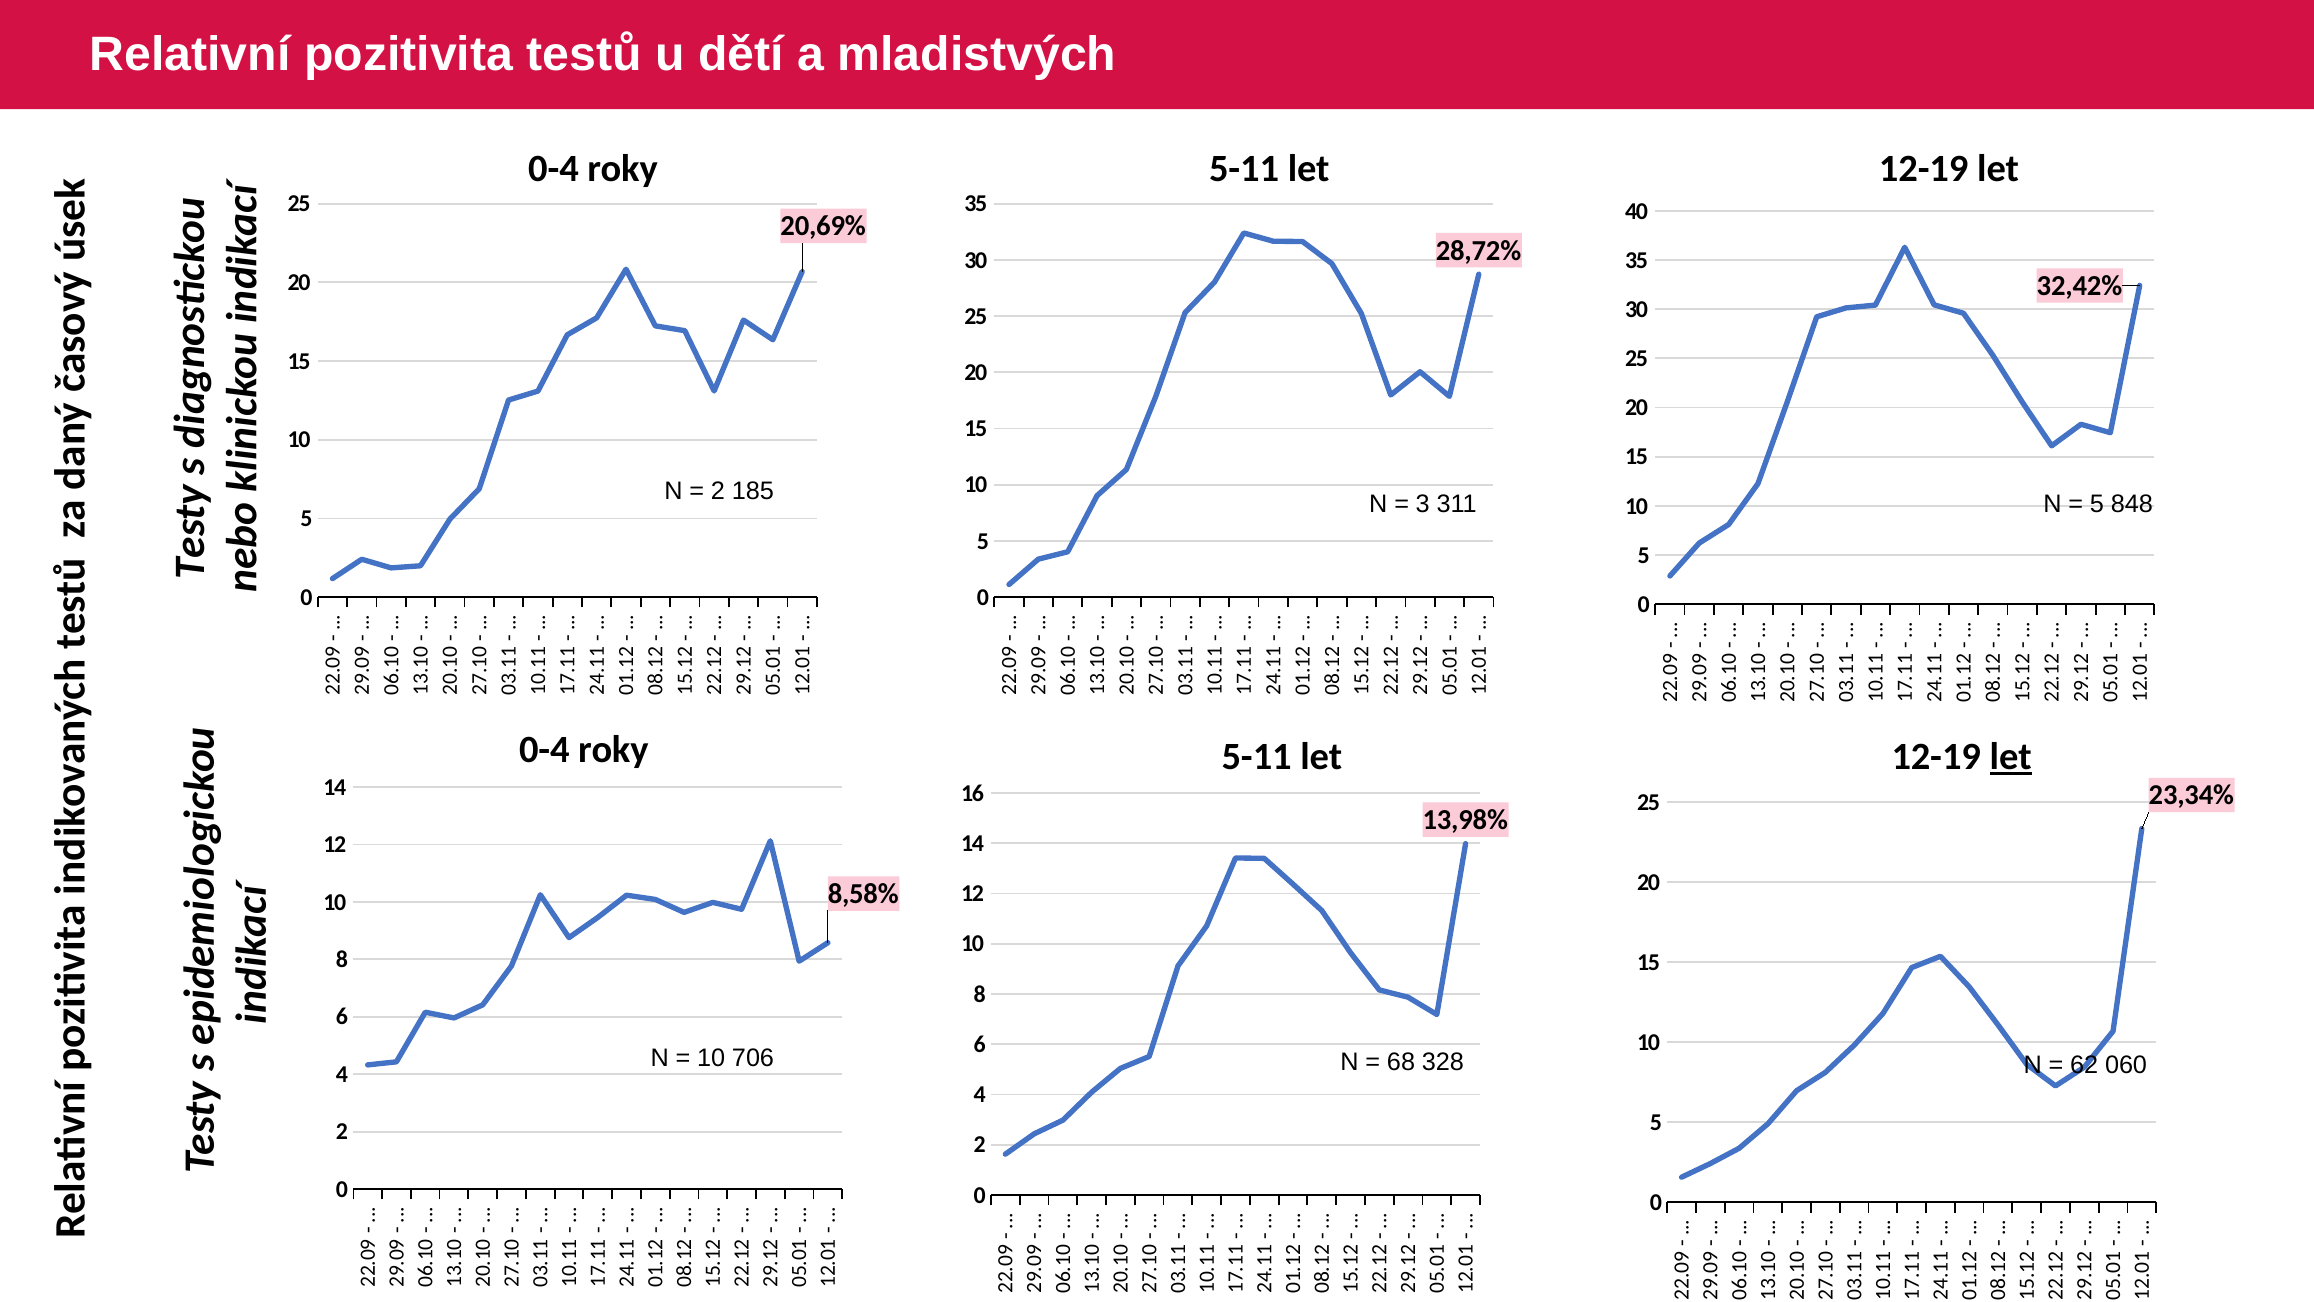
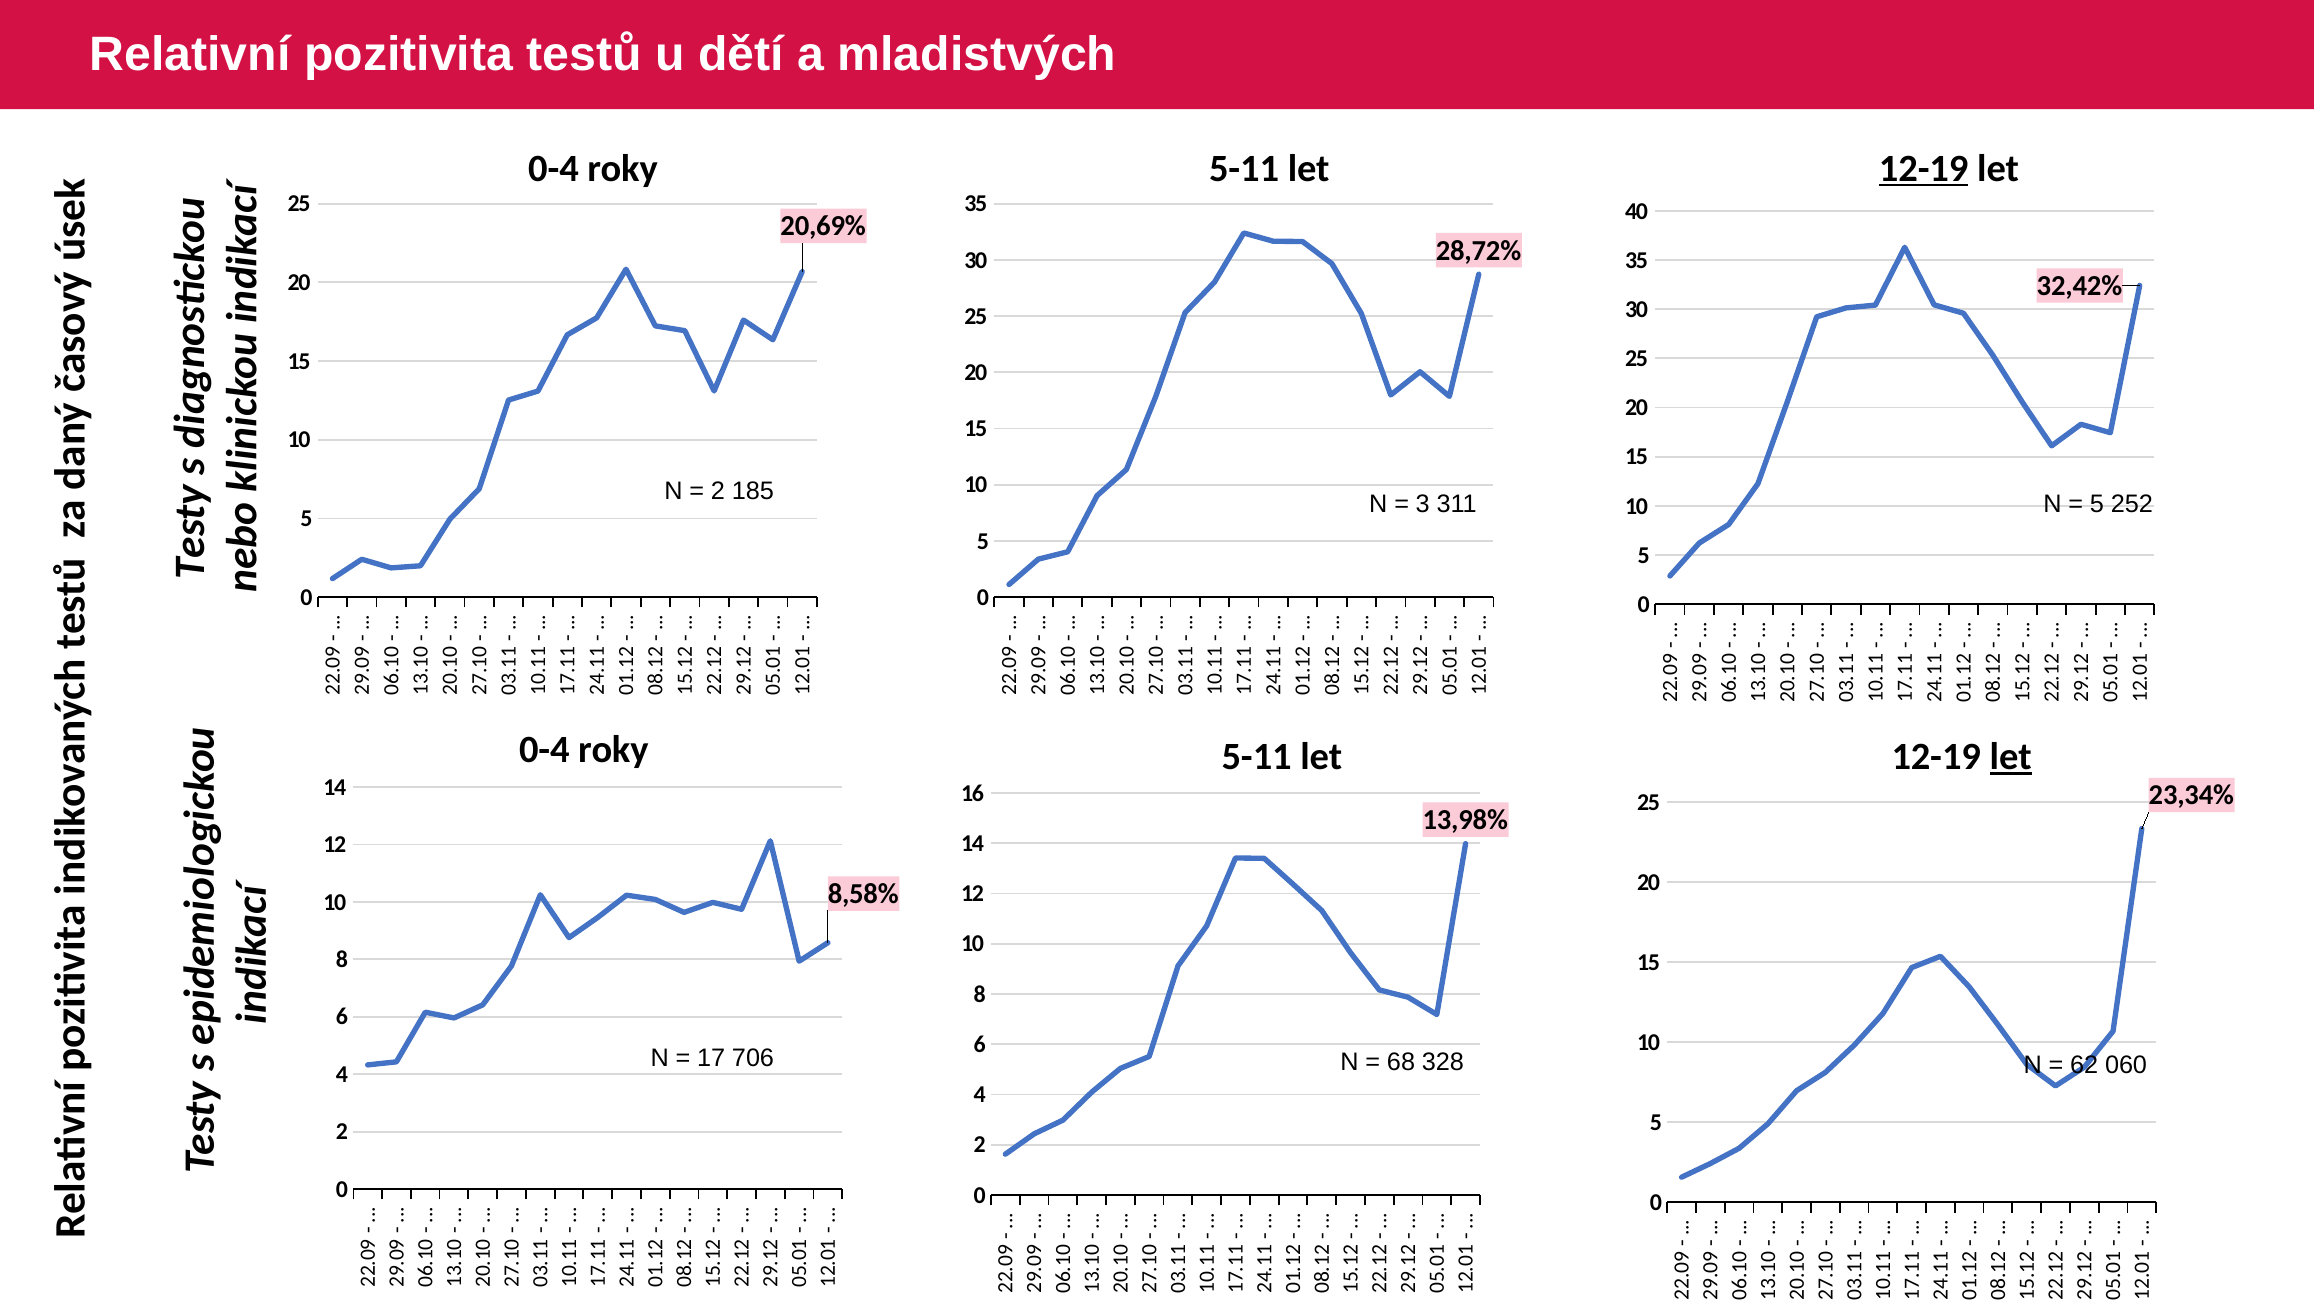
12-19 underline: none -> present (1924, 168)
848: 848 -> 252 (2132, 504)
10: 10 -> 17 (711, 1058)
